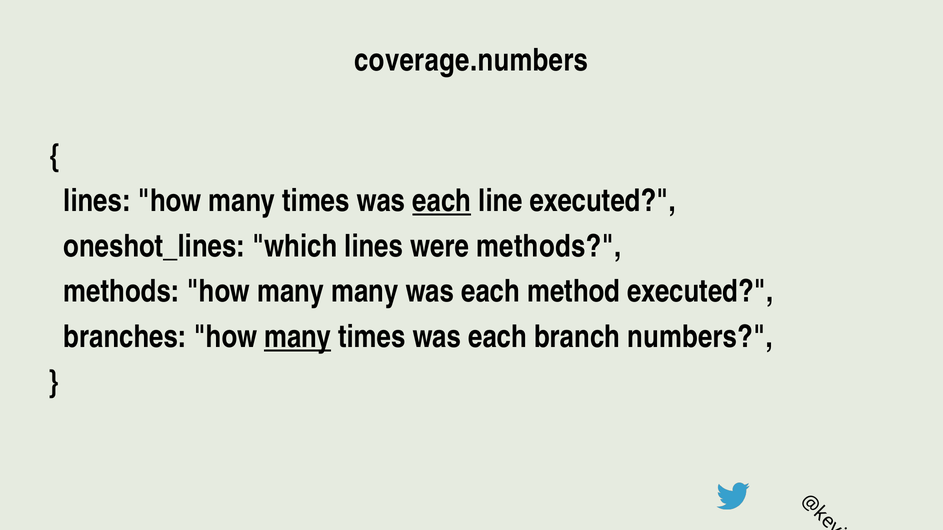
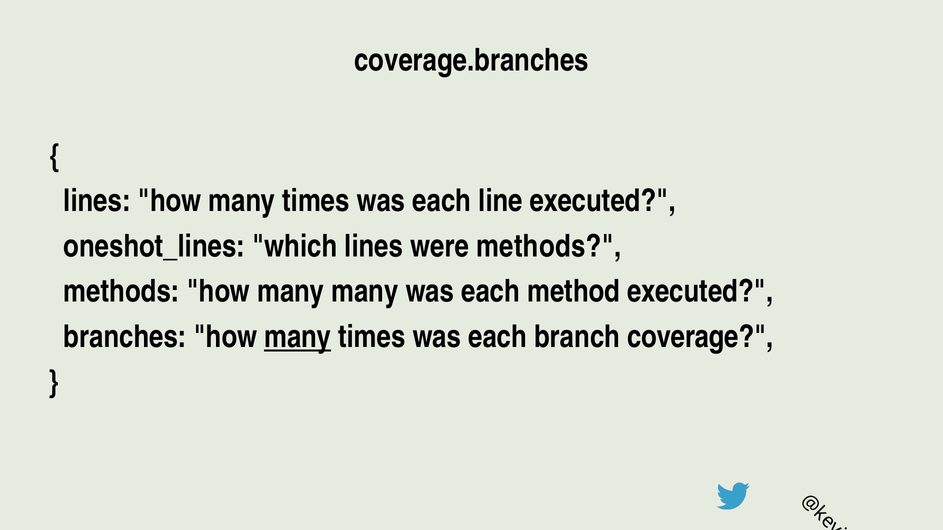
coverage.numbers: coverage.numbers -> coverage.branches (471, 61)
each underline: present -> none (442, 201)
numbers: numbers -> coverage (700, 337)
